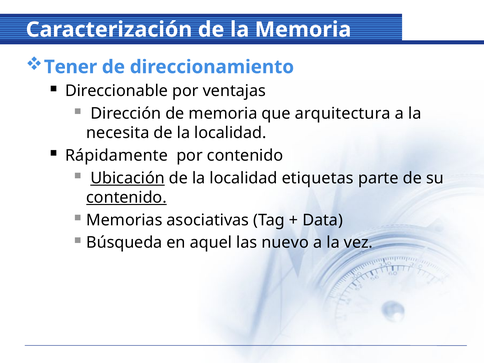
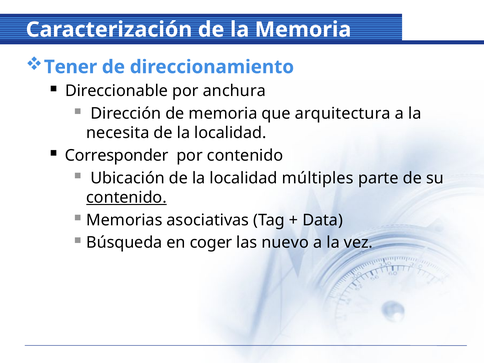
ventajas: ventajas -> anchura (234, 91)
Rápidamente: Rápidamente -> Corresponder (117, 155)
Ubicación underline: present -> none (128, 178)
etiquetas: etiquetas -> múltiples (318, 178)
aquel: aquel -> coger (211, 243)
